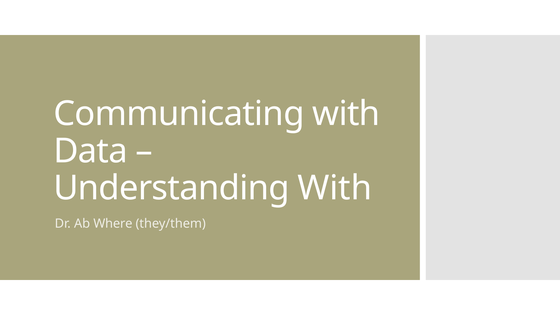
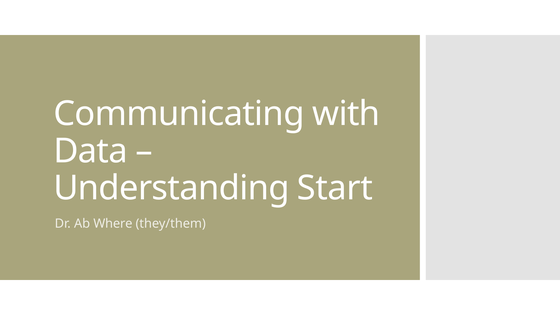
Understanding With: With -> Start (335, 188)
